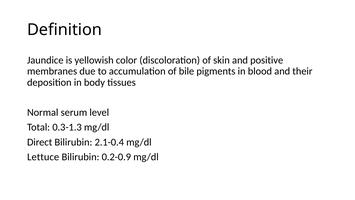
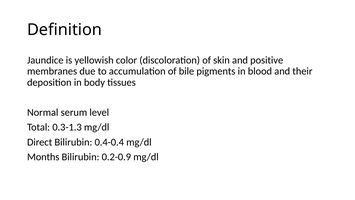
2.1-0.4: 2.1-0.4 -> 0.4-0.4 (109, 142)
Lettuce: Lettuce -> Months (43, 157)
